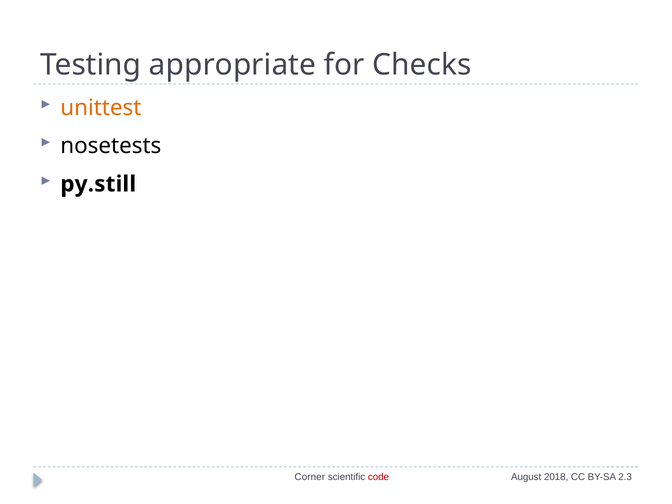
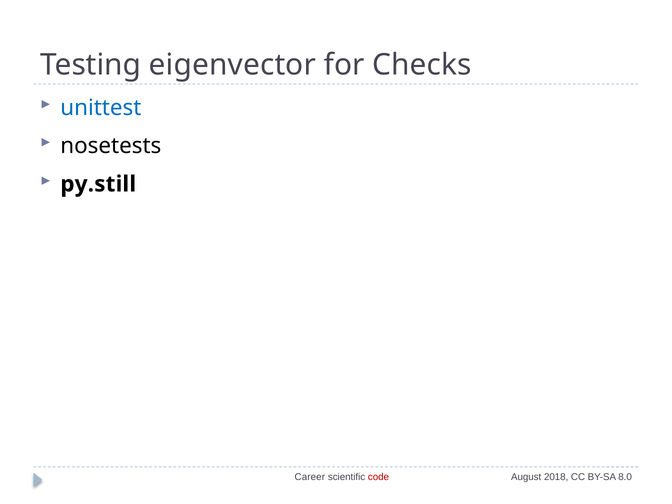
appropriate: appropriate -> eigenvector (232, 65)
unittest colour: orange -> blue (101, 108)
Corner: Corner -> Career (310, 477)
2.3: 2.3 -> 8.0 (625, 477)
